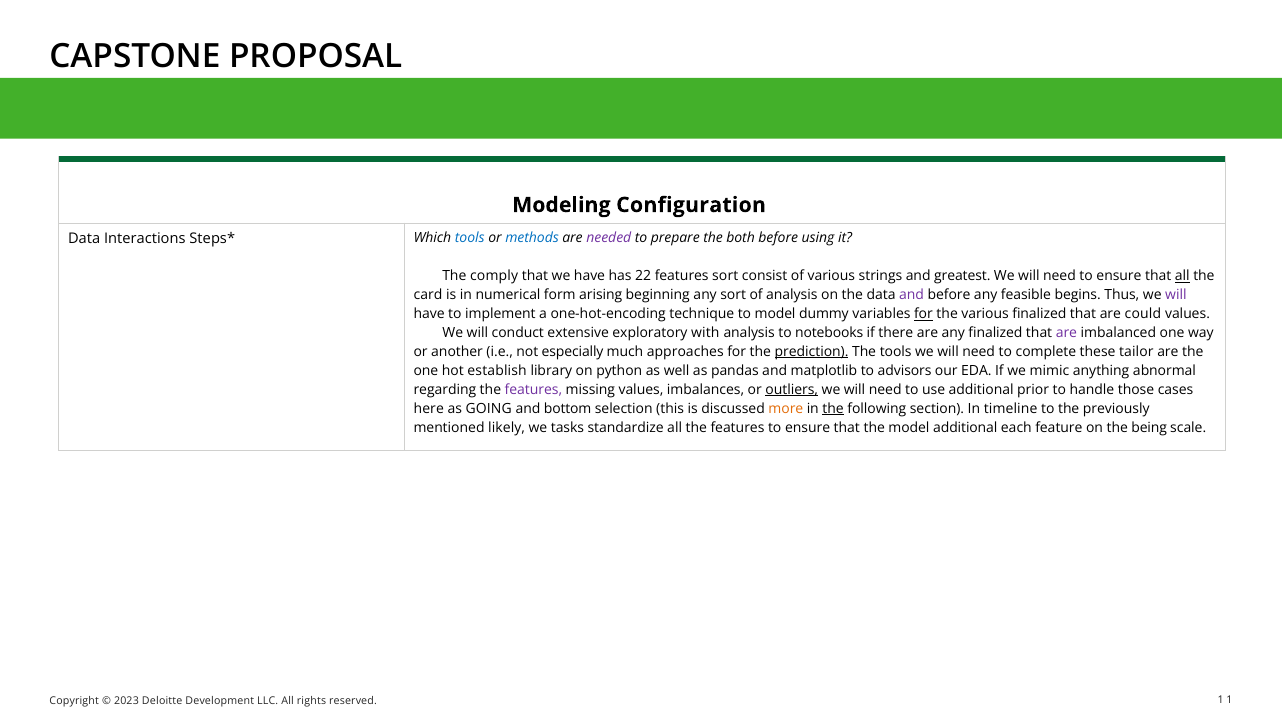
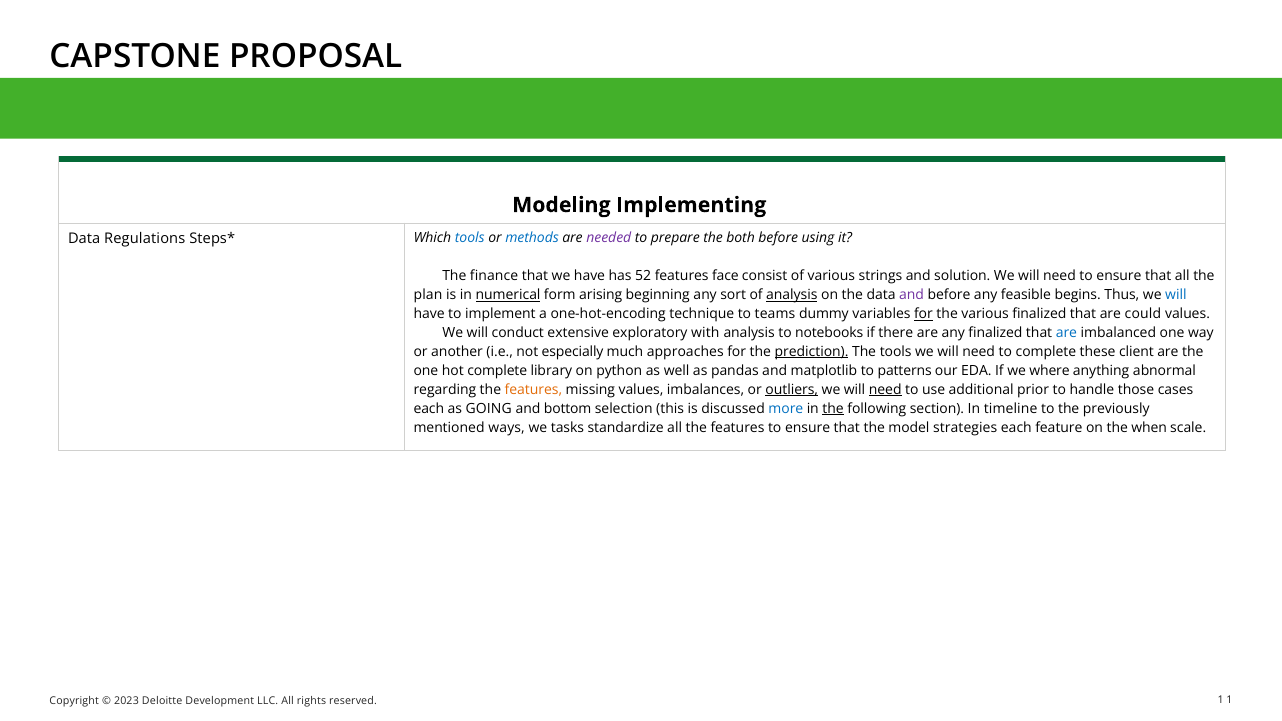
Configuration: Configuration -> Implementing (691, 205)
Interactions: Interactions -> Regulations (145, 239)
comply: comply -> finance (494, 276)
22: 22 -> 52 (643, 276)
features sort: sort -> face (725, 276)
greatest: greatest -> solution (962, 276)
all underline: present -> none (1182, 276)
card: card -> plan (428, 295)
numerical underline: none -> present (508, 295)
analysis underline: none -> present (792, 295)
will colour: purple -> blue (1176, 295)
to model: model -> teams (775, 314)
are colour: purple -> blue (1066, 333)
tailor: tailor -> client (1136, 352)
hot establish: establish -> complete (497, 371)
advisors: advisors -> patterns (905, 371)
mimic: mimic -> where (1050, 371)
features colour: purple -> orange (533, 390)
need underline: none -> present (885, 390)
here: here -> each (429, 409)
more colour: orange -> blue (786, 409)
likely: likely -> ways (507, 428)
model additional: additional -> strategies (965, 428)
being: being -> when (1149, 428)
